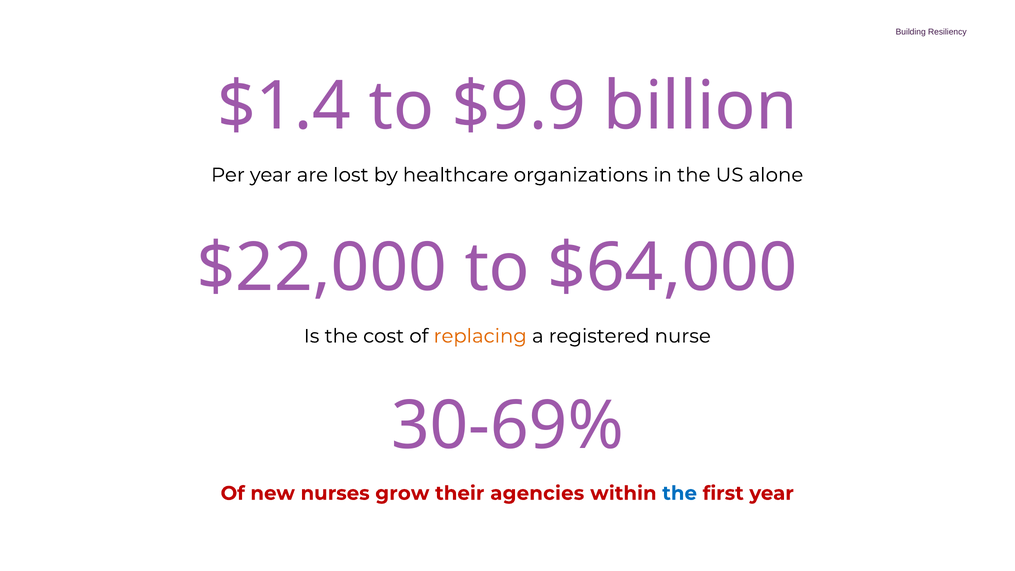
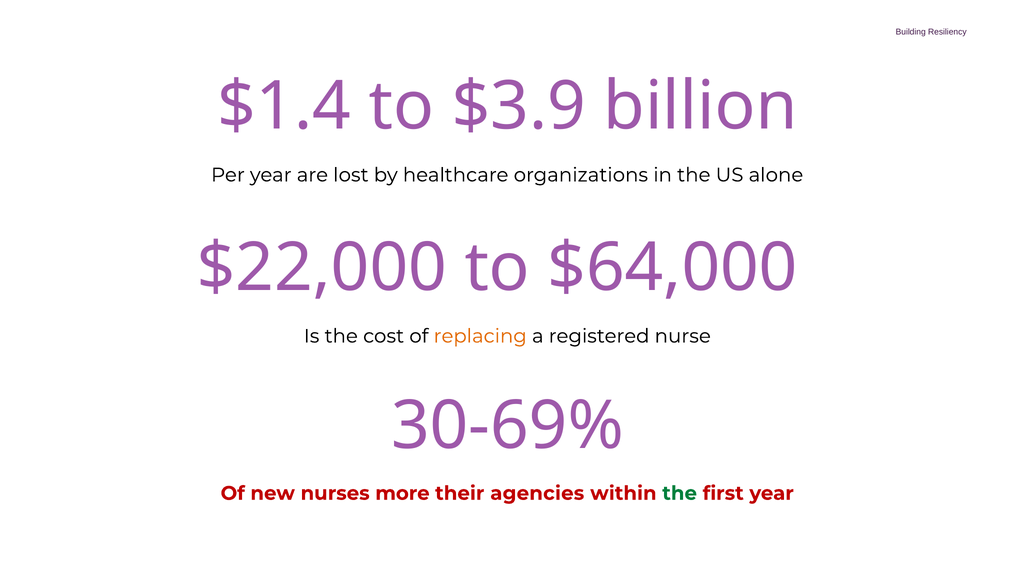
$9.9: $9.9 -> $3.9 (519, 106)
grow: grow -> more (402, 493)
the colour: blue -> green (680, 493)
